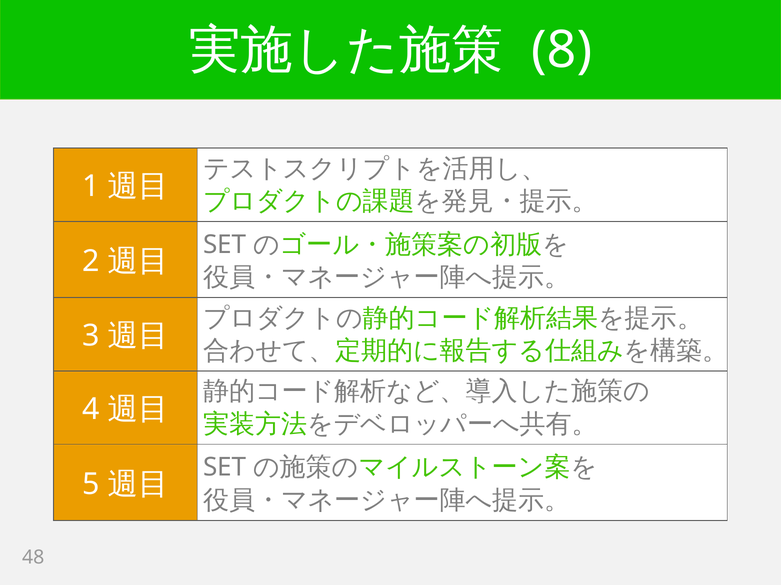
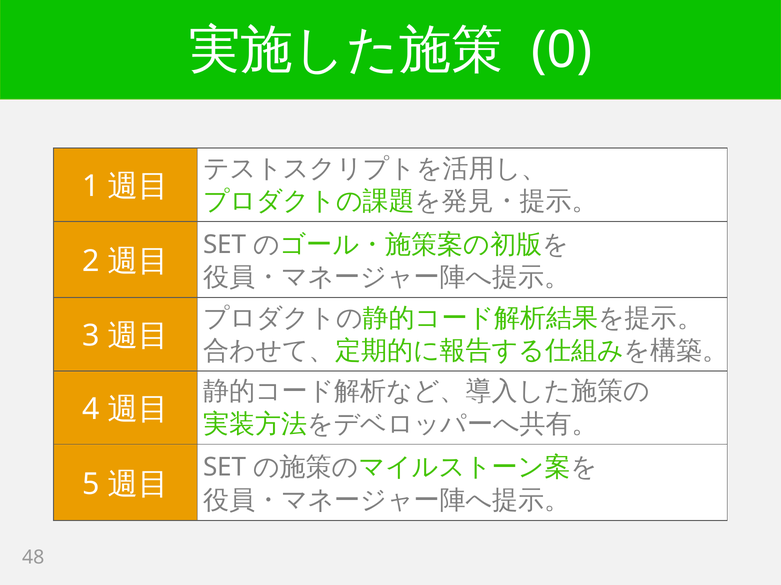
8: 8 -> 0 (562, 50)
